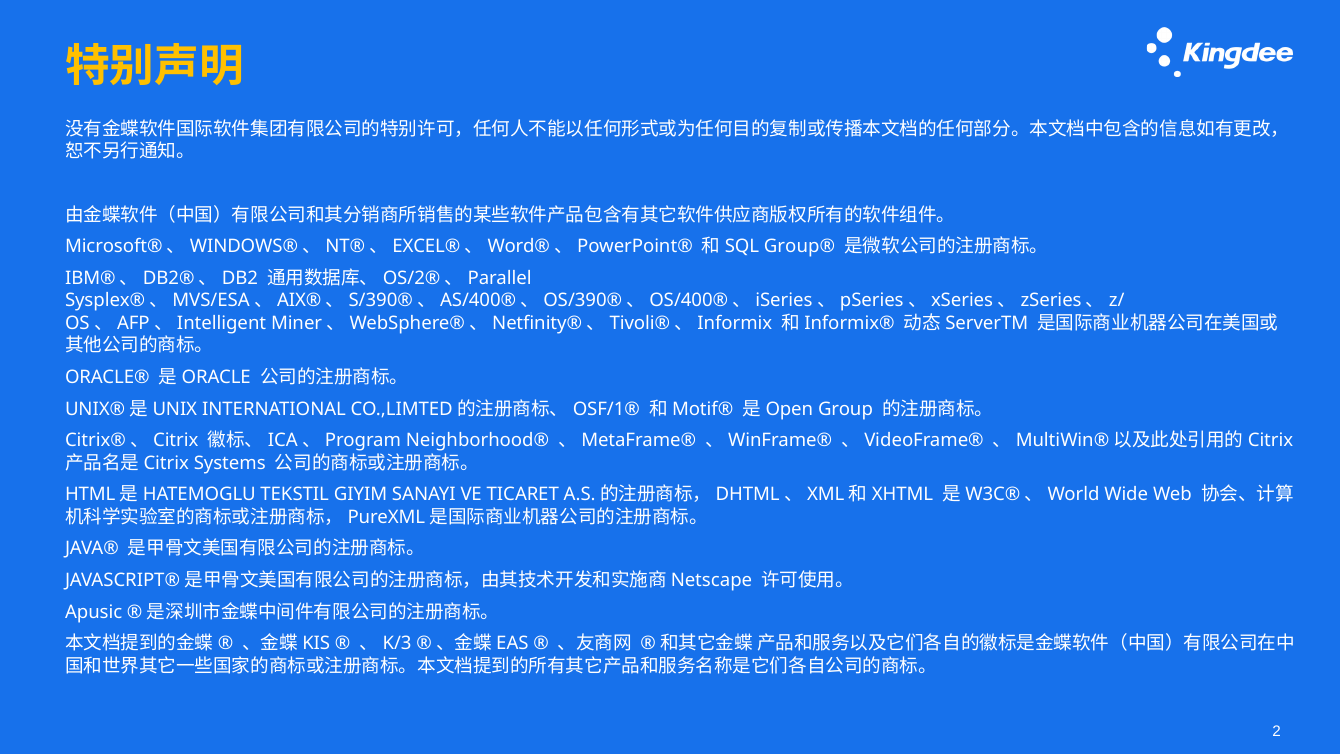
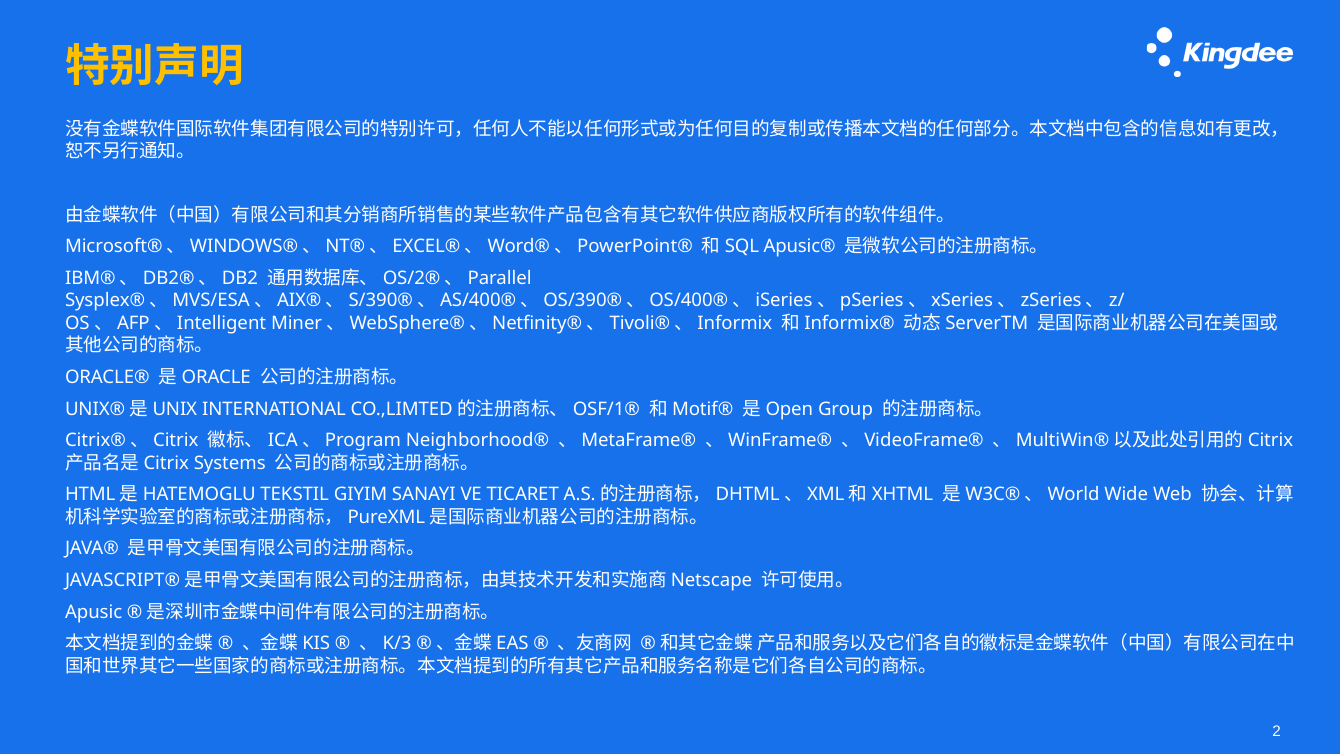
Group®: Group® -> Apusic® (800, 247)
